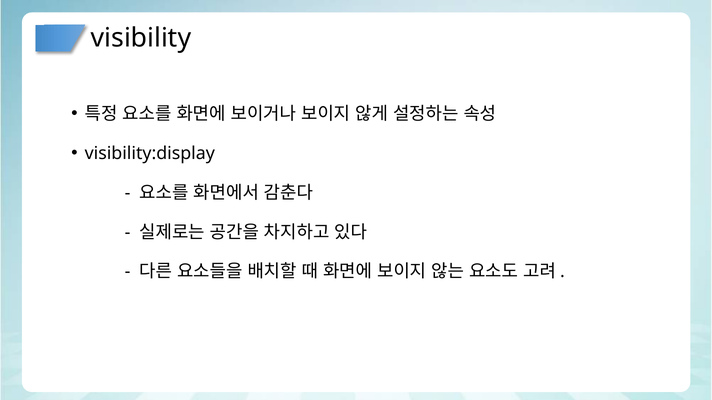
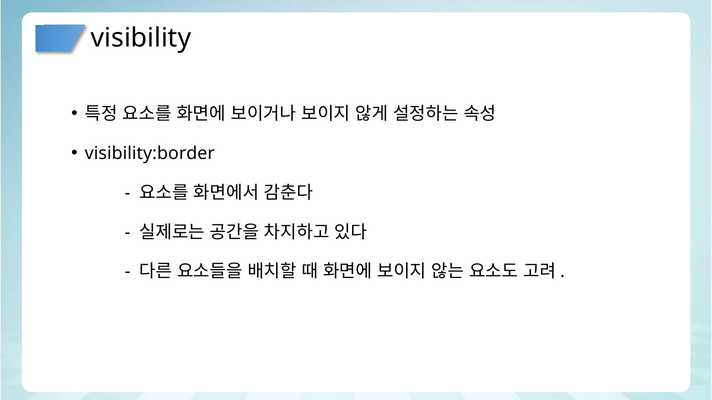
visibility:display: visibility:display -> visibility:border (150, 154)
